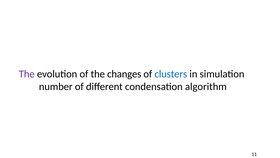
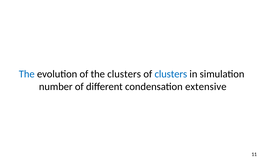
The colour: purple -> blue (27, 74)
the changes: changes -> clusters (124, 74)
algorithm: algorithm -> extensive (206, 86)
